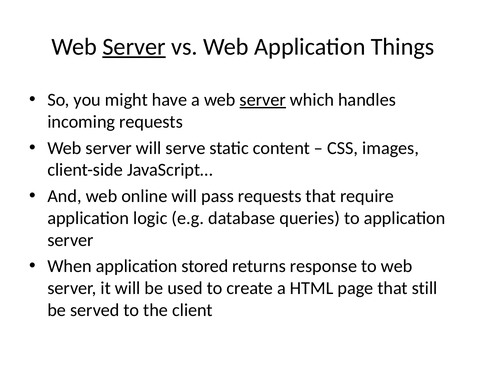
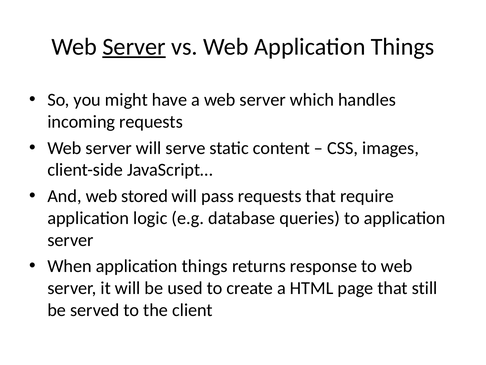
server underline: present -> none (263, 100)
online: online -> stored (145, 196)
When application stored: stored -> things (205, 266)
